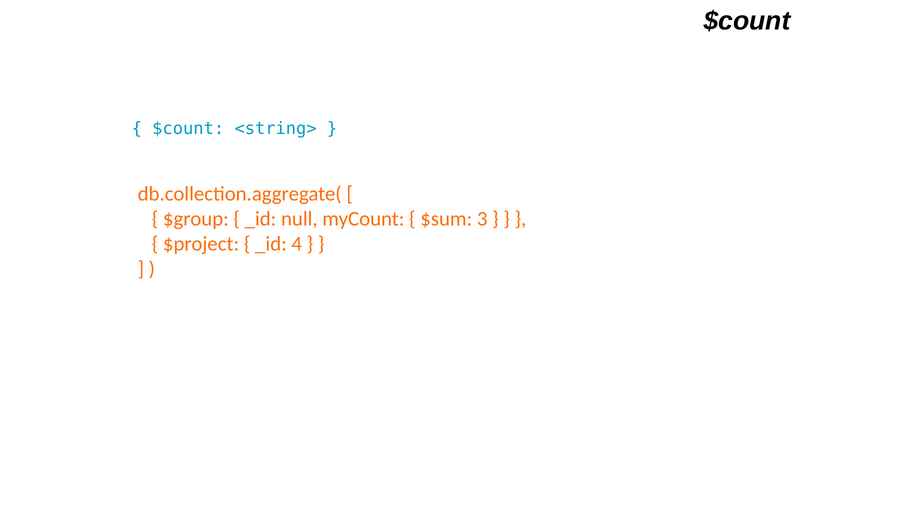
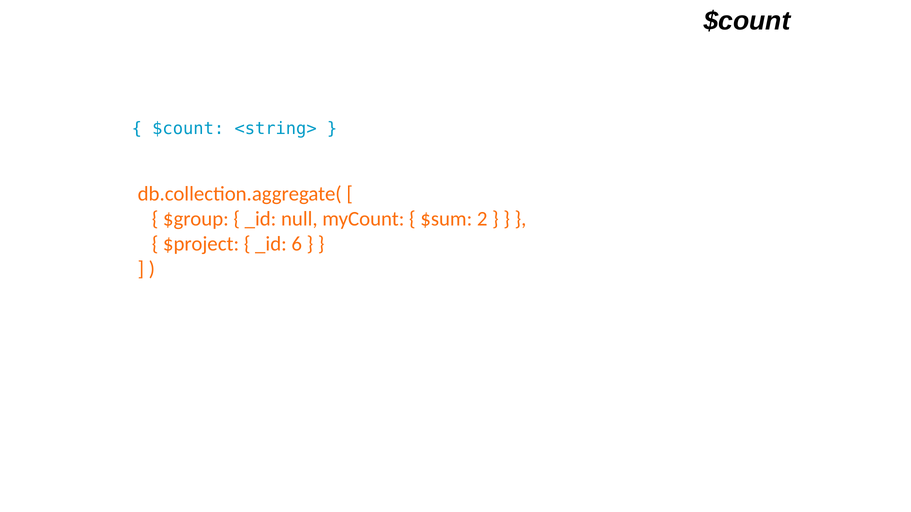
3: 3 -> 2 (482, 219)
4: 4 -> 6 (297, 244)
